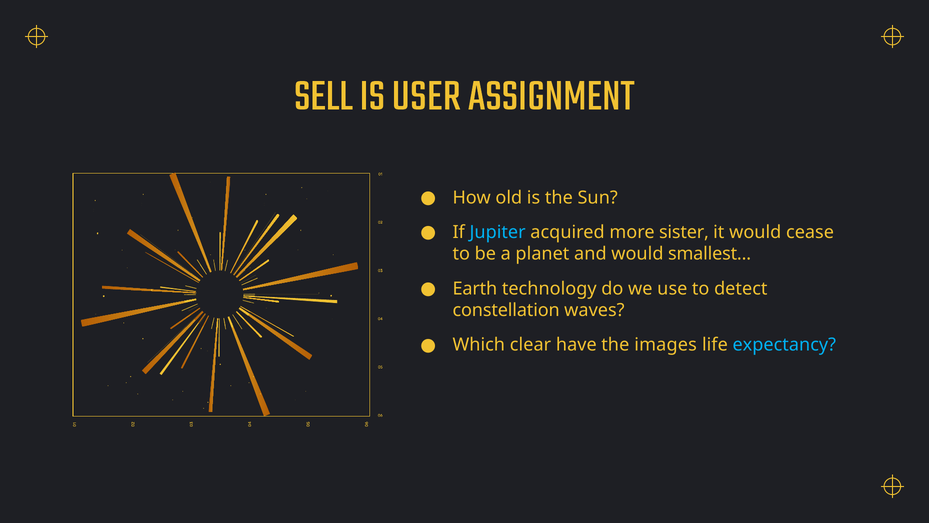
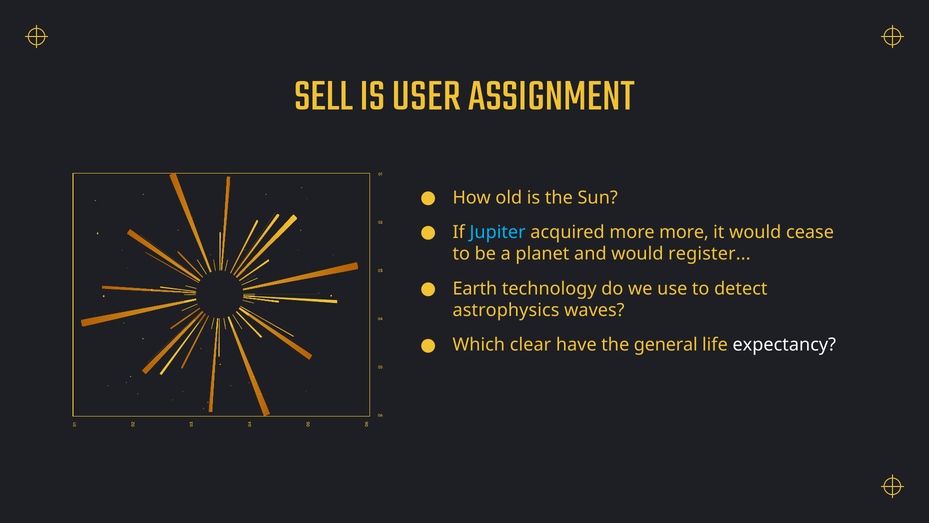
more sister: sister -> more (684, 232)
smallest: smallest -> register (709, 254)
constellation: constellation -> astrophysics (506, 310)
images: images -> general (666, 345)
expectancy colour: light blue -> white (784, 345)
